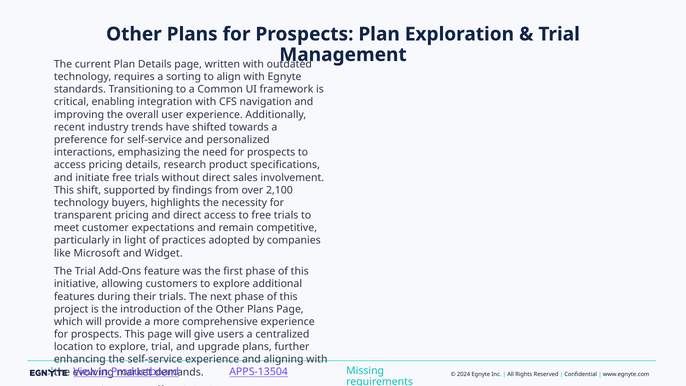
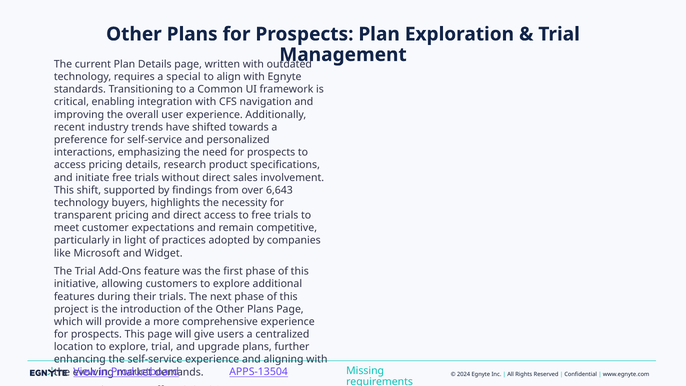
sorting: sorting -> special (183, 77)
2,100: 2,100 -> 6,643 (279, 190)
